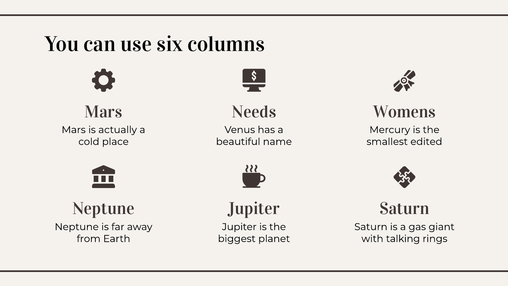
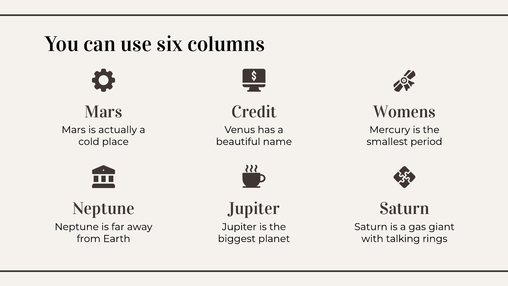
Needs: Needs -> Credit (254, 112)
edited: edited -> period (426, 142)
